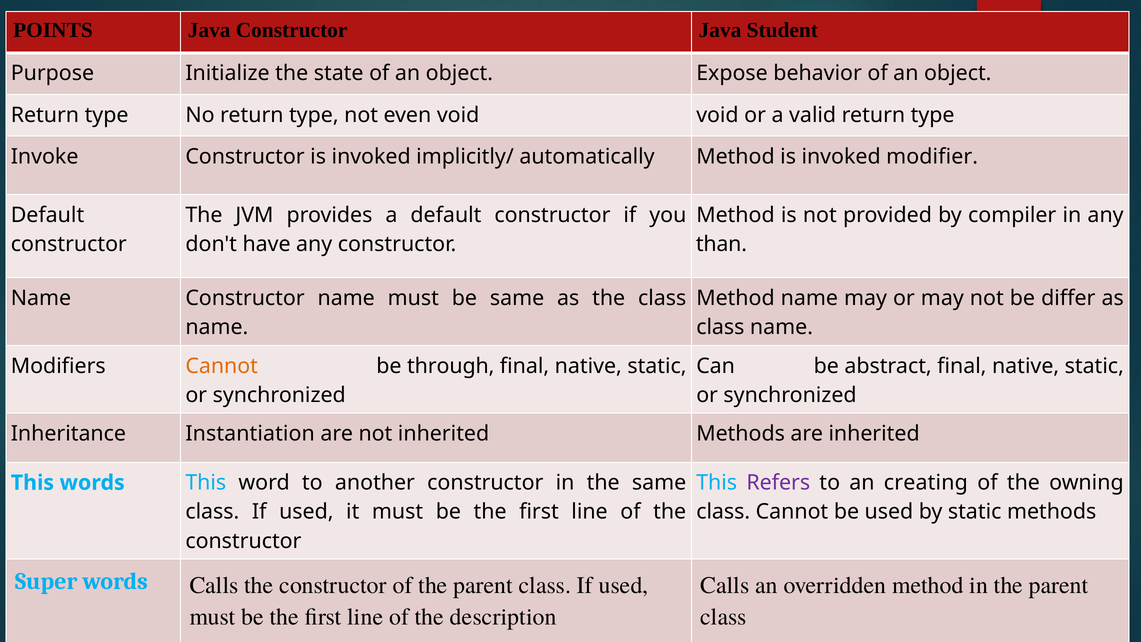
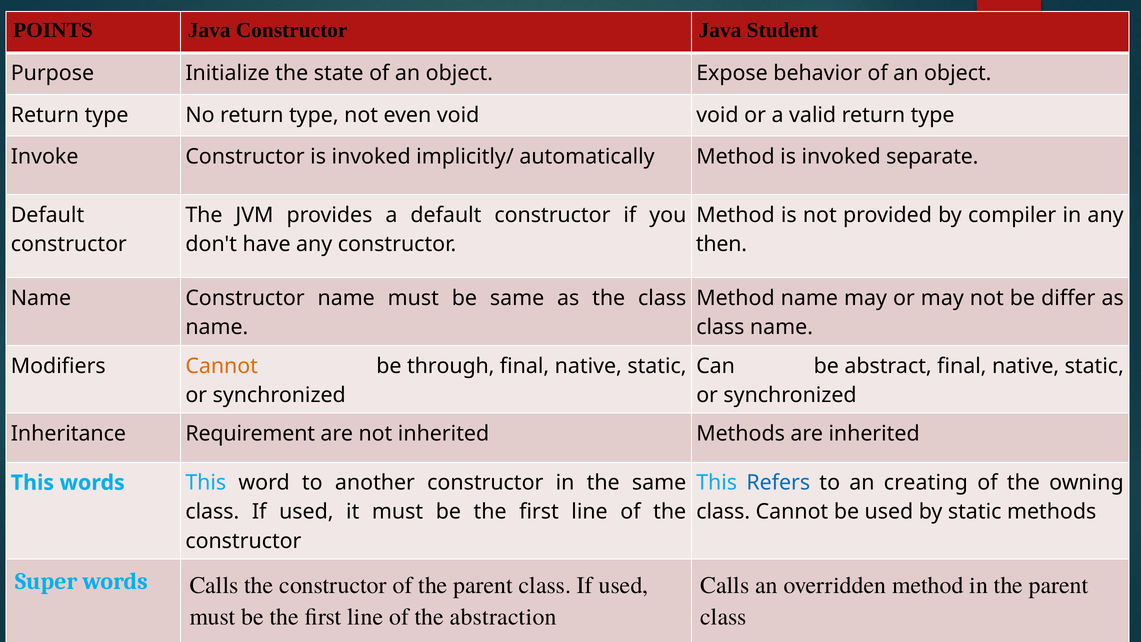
modifier: modifier -> separate (932, 157)
than: than -> then (721, 244)
Instantiation: Instantiation -> Requirement (250, 434)
Refers colour: purple -> blue (778, 483)
description: description -> abstraction (503, 617)
